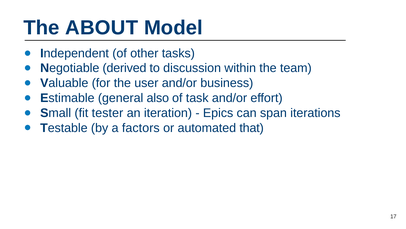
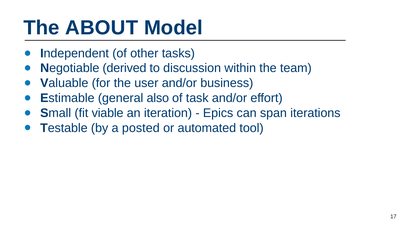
tester: tester -> viable (108, 113)
factors: factors -> posted (141, 128)
that: that -> tool (252, 128)
